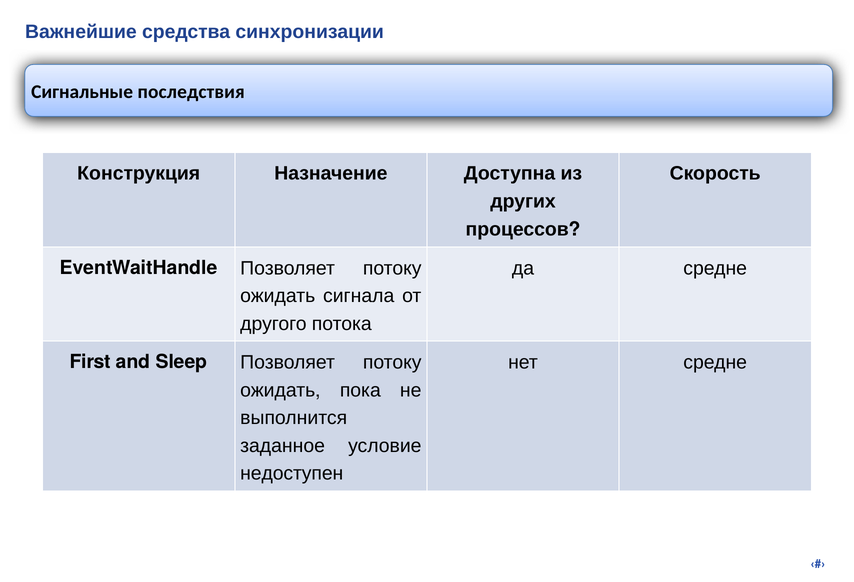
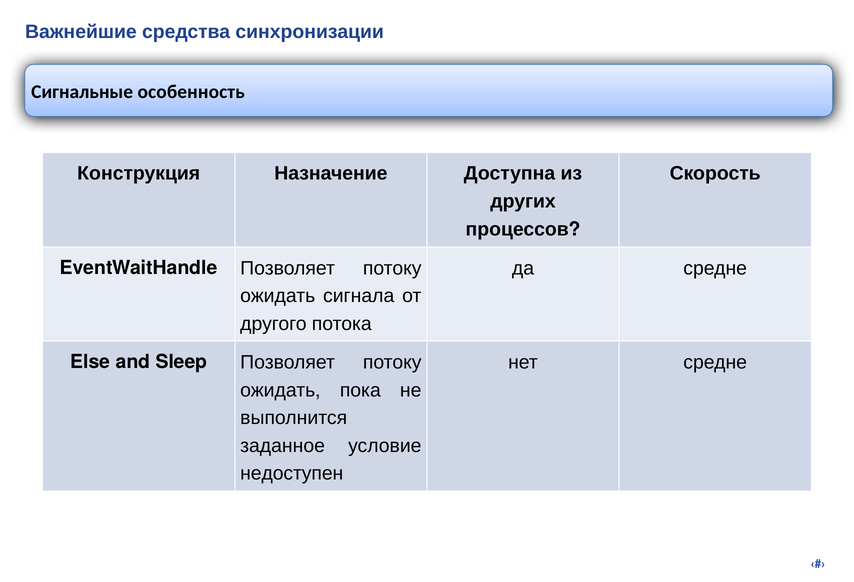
последствия: последствия -> особенность (191, 92)
First: First -> Else (90, 362)
